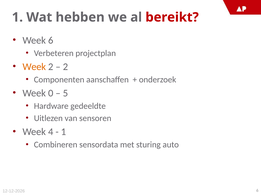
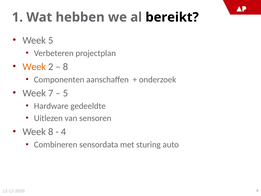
bereikt colour: red -> black (172, 17)
Week 6: 6 -> 5 (51, 40)
2: 2 -> 8 (65, 67)
0: 0 -> 7 (51, 93)
Week 4: 4 -> 8 (51, 132)
1: 1 -> 4 (63, 132)
